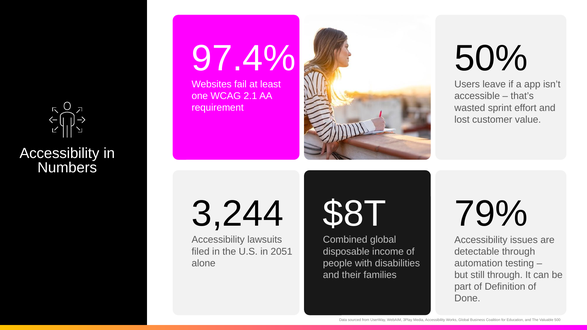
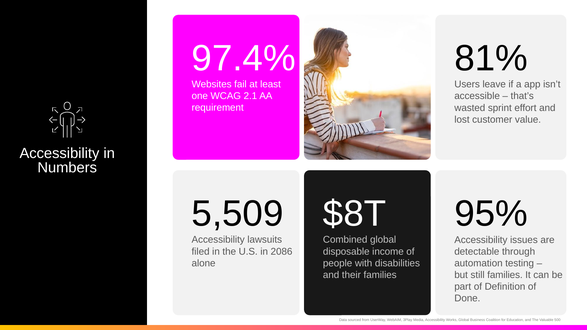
50%: 50% -> 81% (491, 58)
3,244: 3,244 -> 5,509 (238, 214)
79%: 79% -> 95% (491, 214)
2051: 2051 -> 2086 (282, 252)
still through: through -> families (505, 275)
